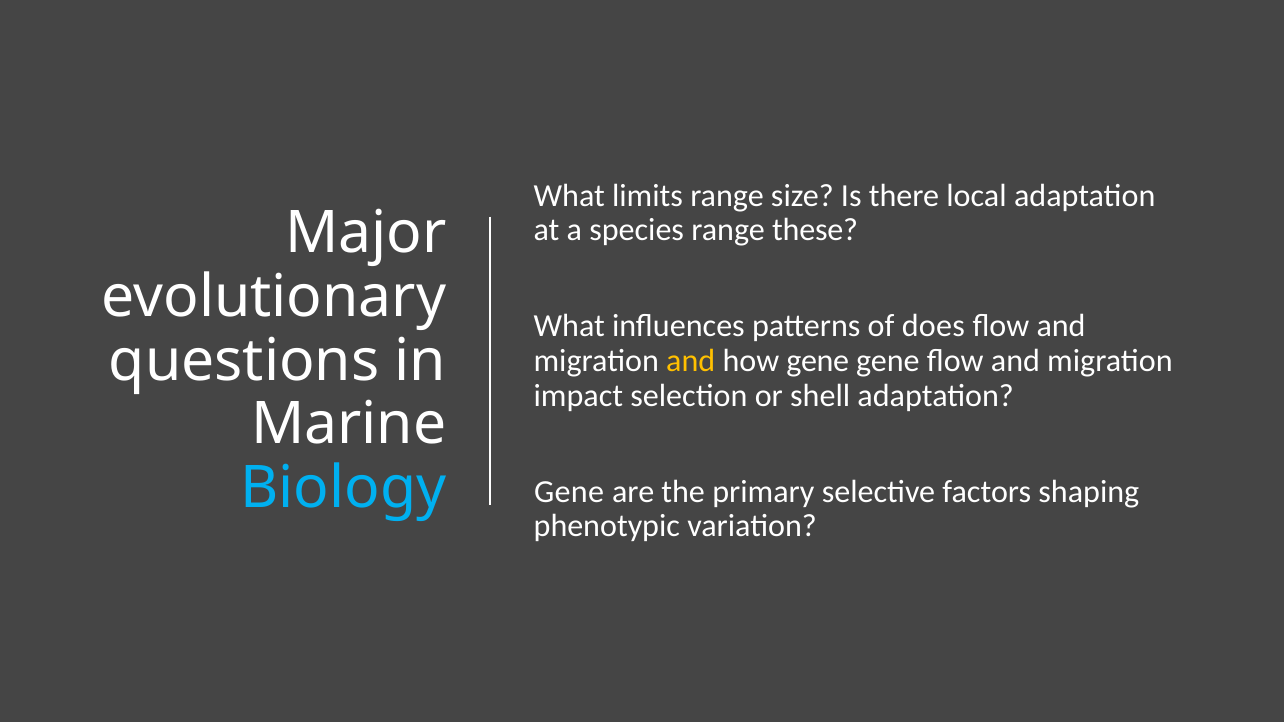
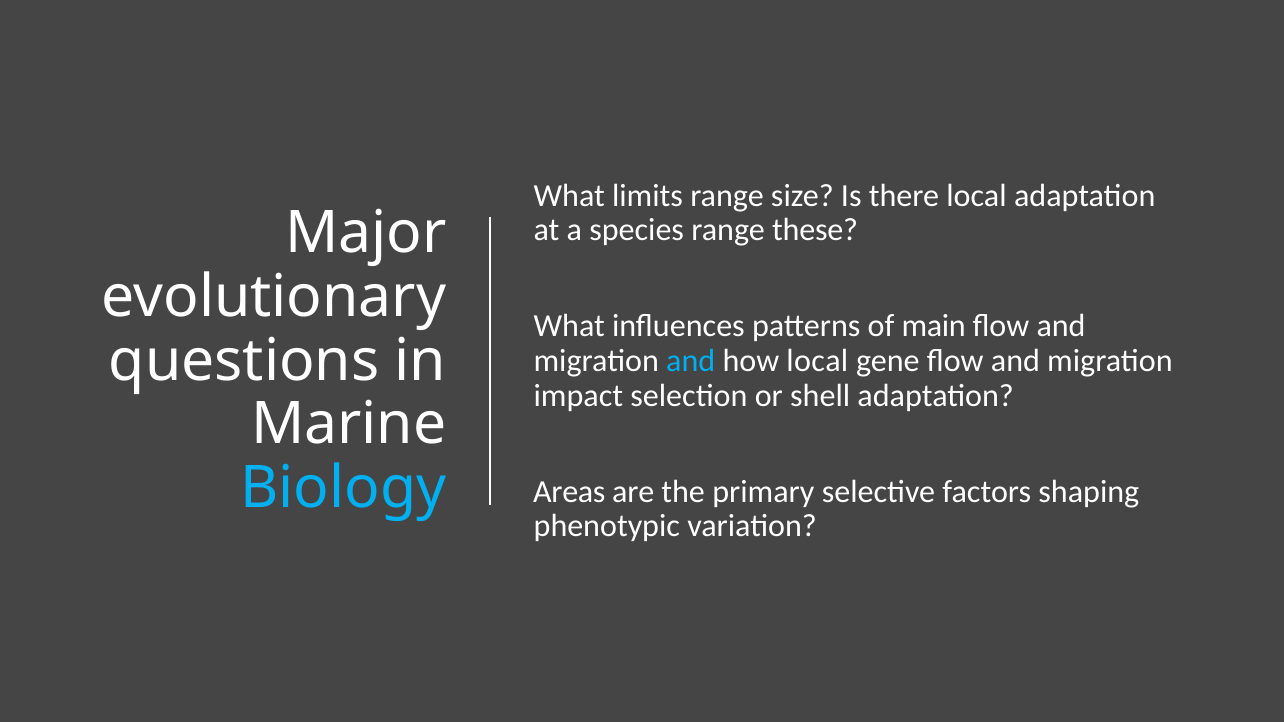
does: does -> main (934, 326)
and colour: yellow -> light blue (691, 361)
how gene: gene -> local (817, 361)
Gene: Gene -> Areas (569, 492)
